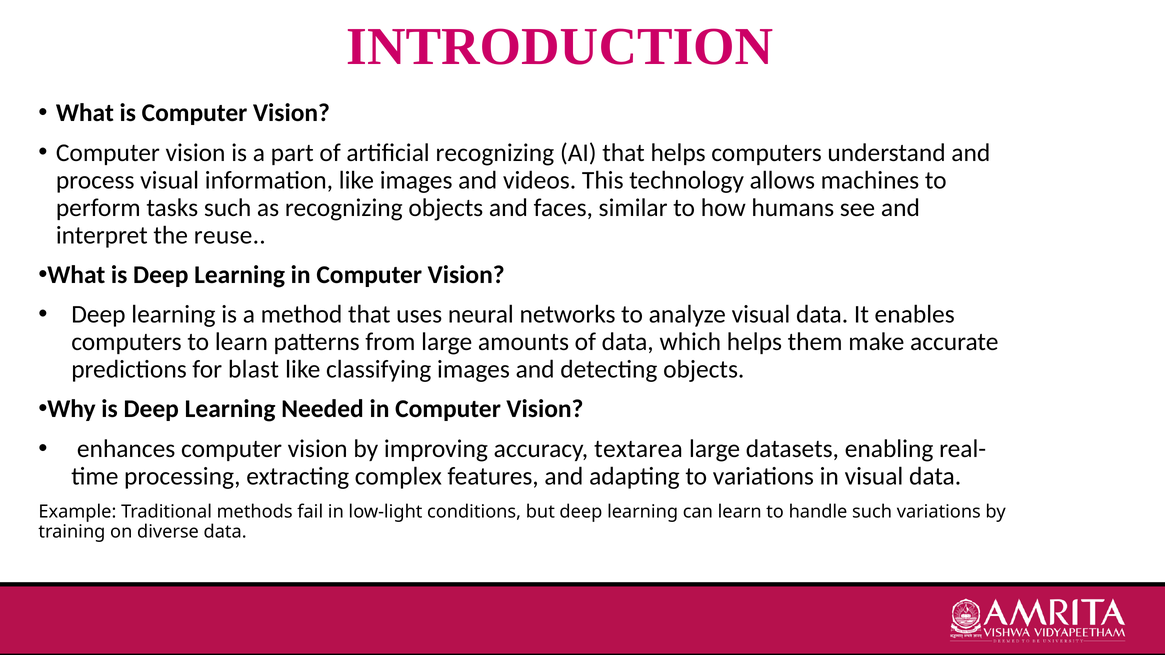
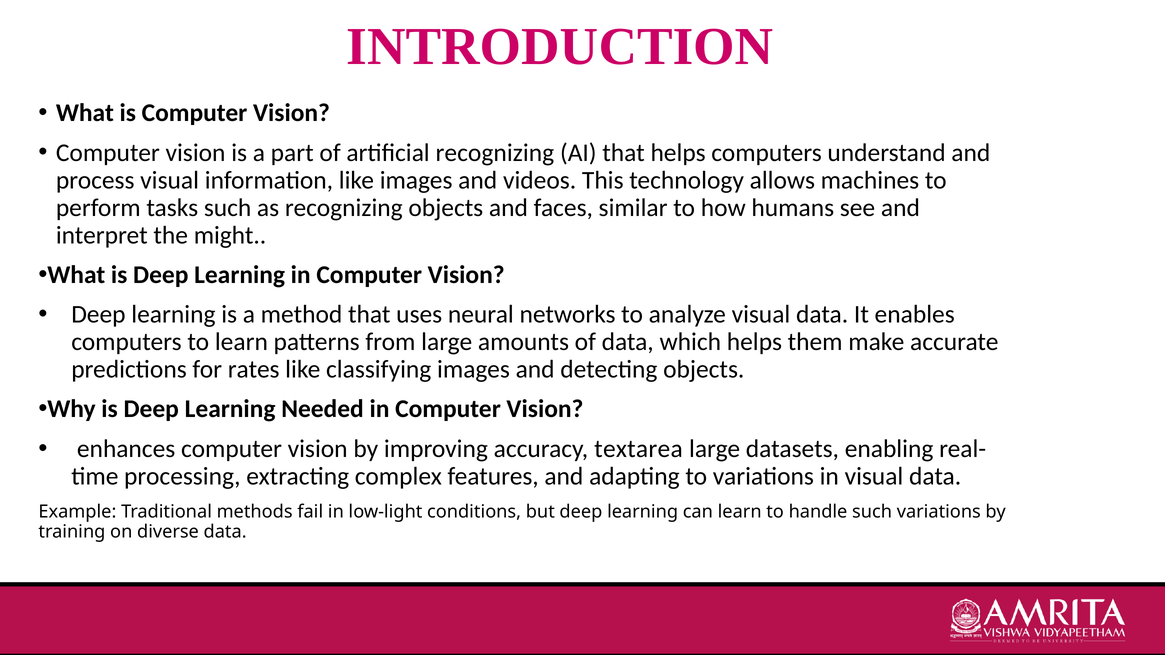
reuse: reuse -> might (230, 235)
blast: blast -> rates (254, 370)
